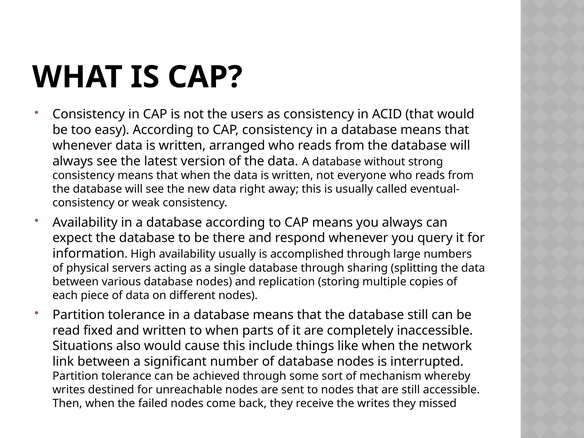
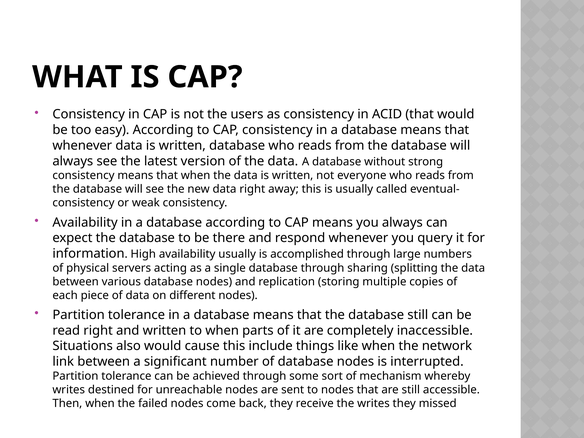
written arranged: arranged -> database (237, 145)
read fixed: fixed -> right (98, 330)
